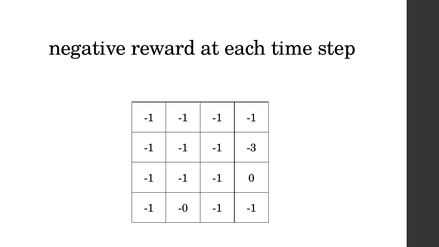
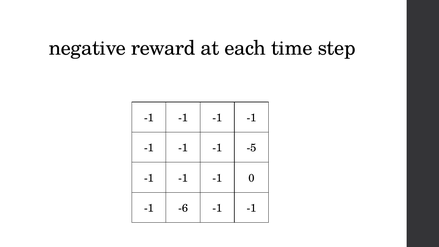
-3: -3 -> -5 (251, 148)
-0: -0 -> -6 (183, 208)
